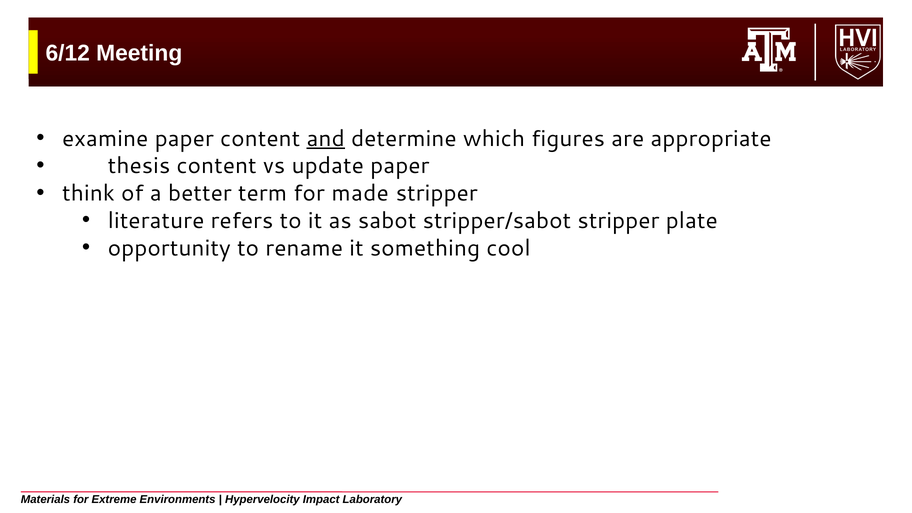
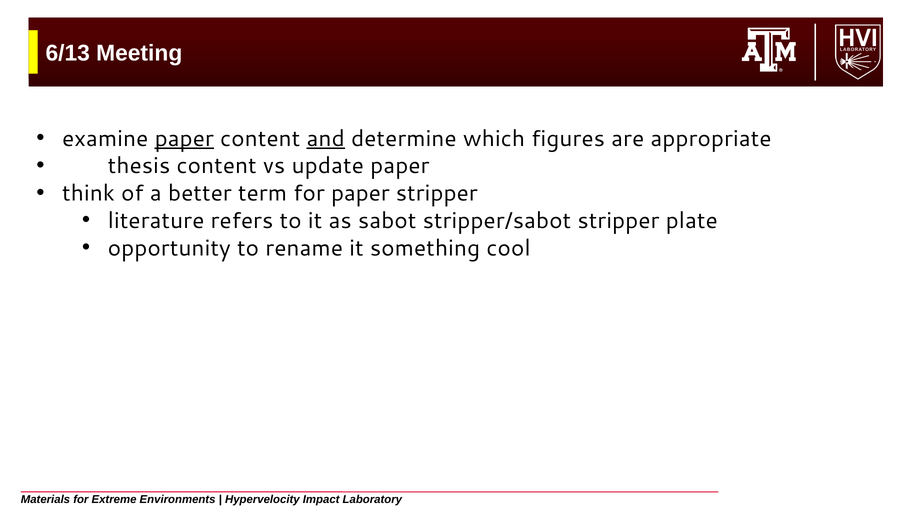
6/12: 6/12 -> 6/13 (68, 53)
paper underline: none -> present (184, 139)
for made: made -> paper (360, 193)
